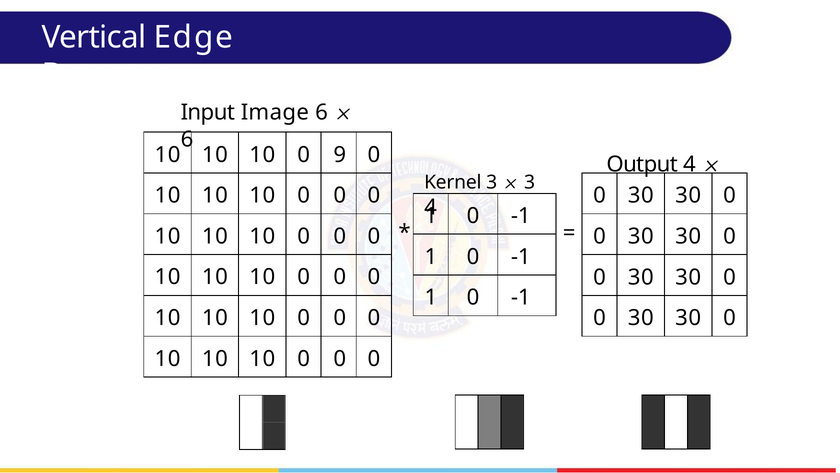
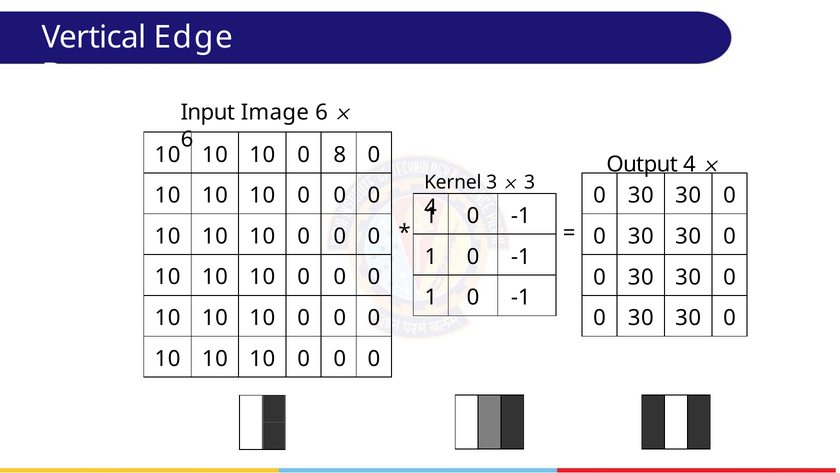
9: 9 -> 8 (340, 155)
